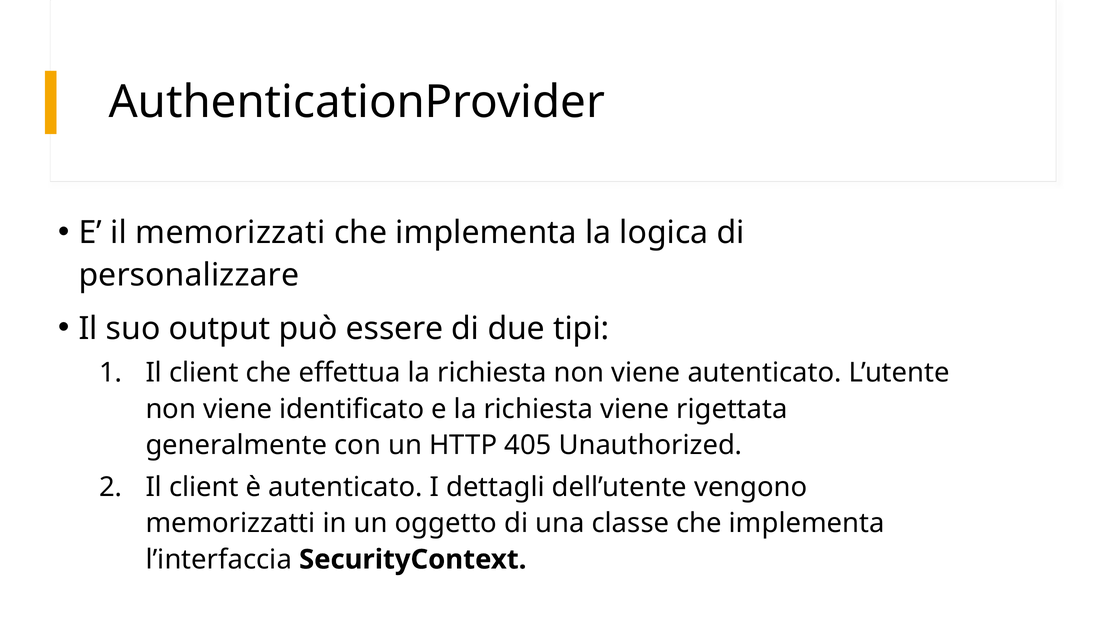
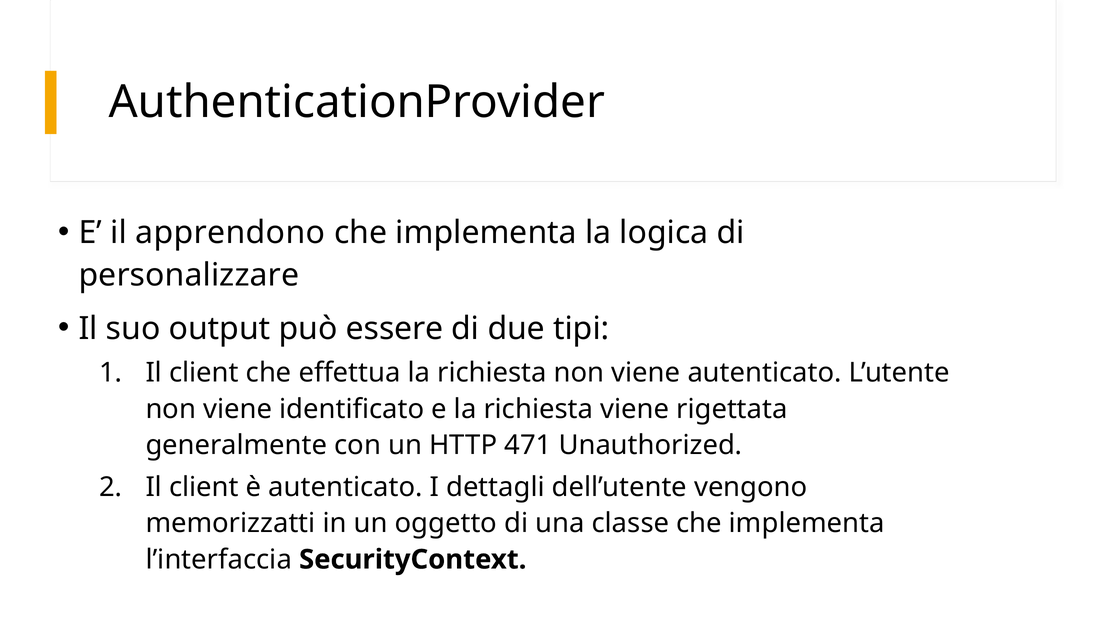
memorizzati: memorizzati -> apprendono (230, 233)
405: 405 -> 471 (528, 446)
